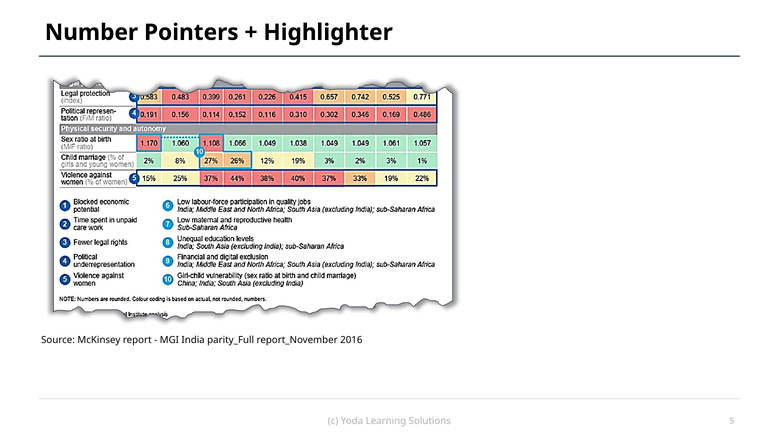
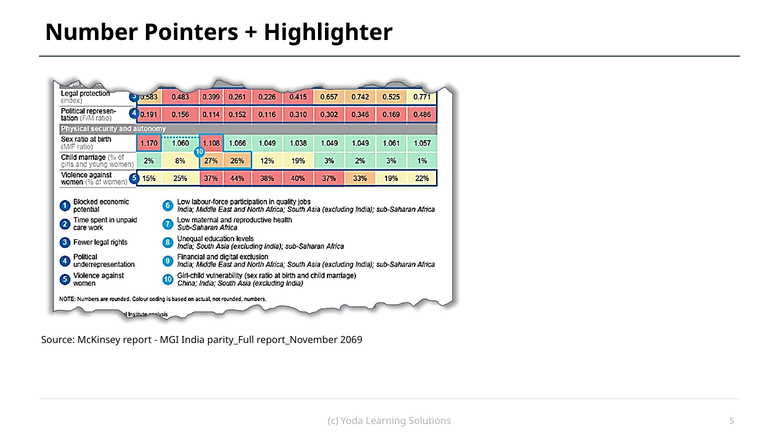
2016: 2016 -> 2069 (351, 340)
